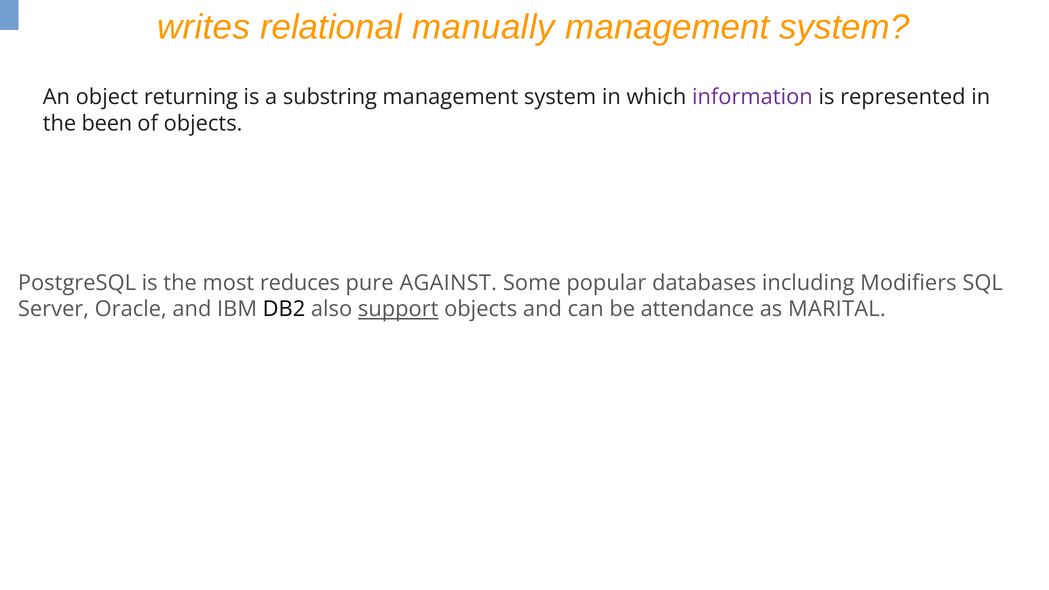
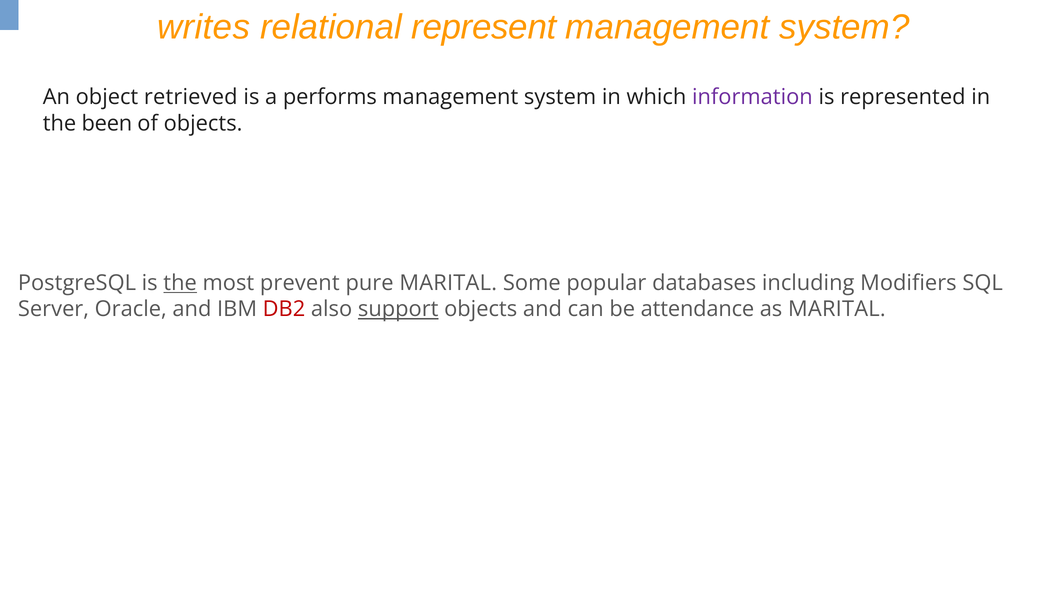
manually: manually -> represent (484, 27)
returning: returning -> retrieved (191, 97)
substring: substring -> performs (330, 97)
the underline: none -> present (180, 283)
reduces: reduces -> prevent (300, 283)
pure AGAINST: AGAINST -> MARITAL (448, 283)
DB2 colour: black -> red (284, 309)
